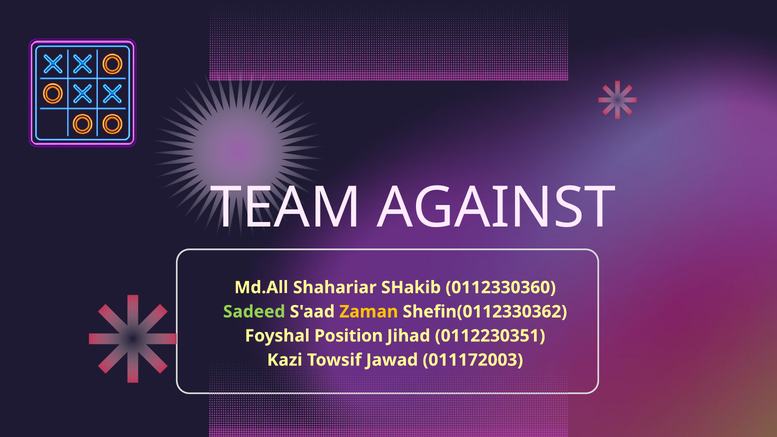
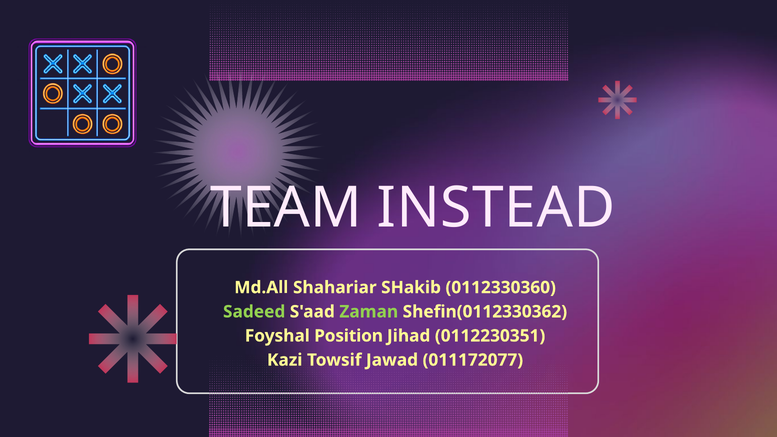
AGAINST: AGAINST -> INSTEAD (496, 208)
Zaman colour: yellow -> light green (369, 312)
011172003: 011172003 -> 011172077 (473, 360)
